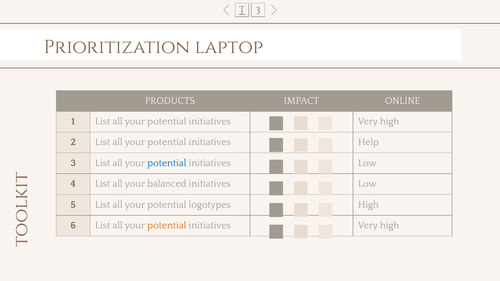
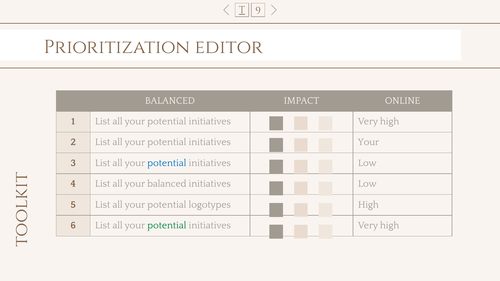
T 3: 3 -> 9 (258, 11)
laptop: laptop -> editor (229, 47)
PRODUCTS: PRODUCTS -> BALANCED (170, 101)
initiatives Help: Help -> Your (368, 142)
potential colour: orange -> green (167, 226)
